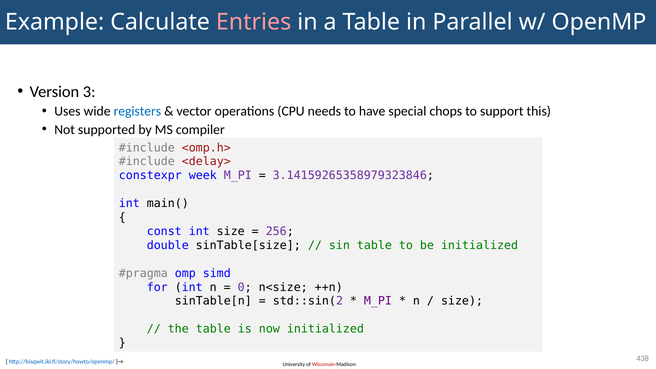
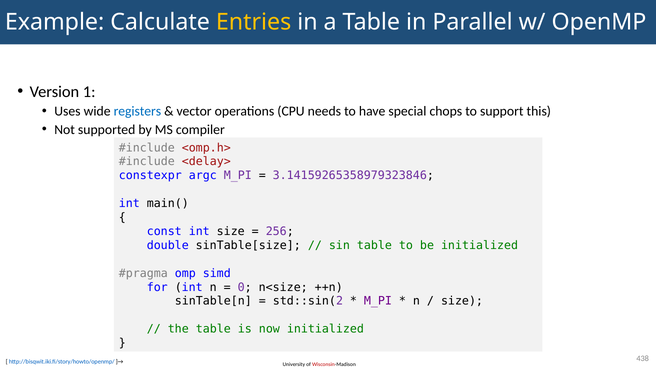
Entries colour: pink -> yellow (254, 22)
3: 3 -> 1 (89, 92)
week: week -> argc (203, 176)
